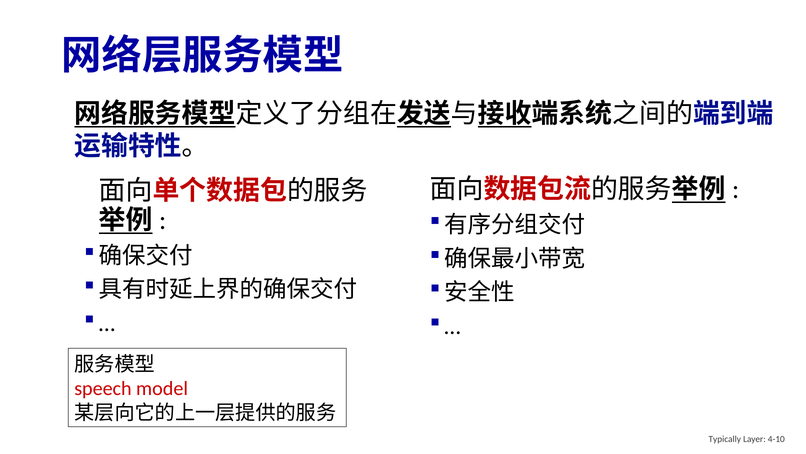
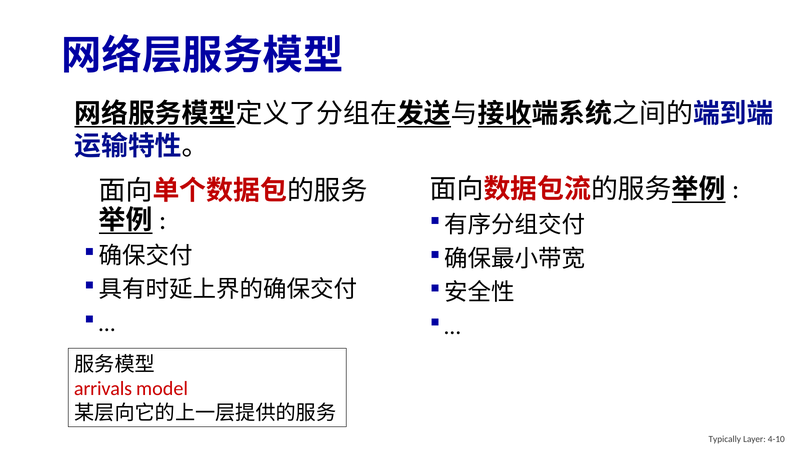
speech: speech -> arrivals (103, 388)
